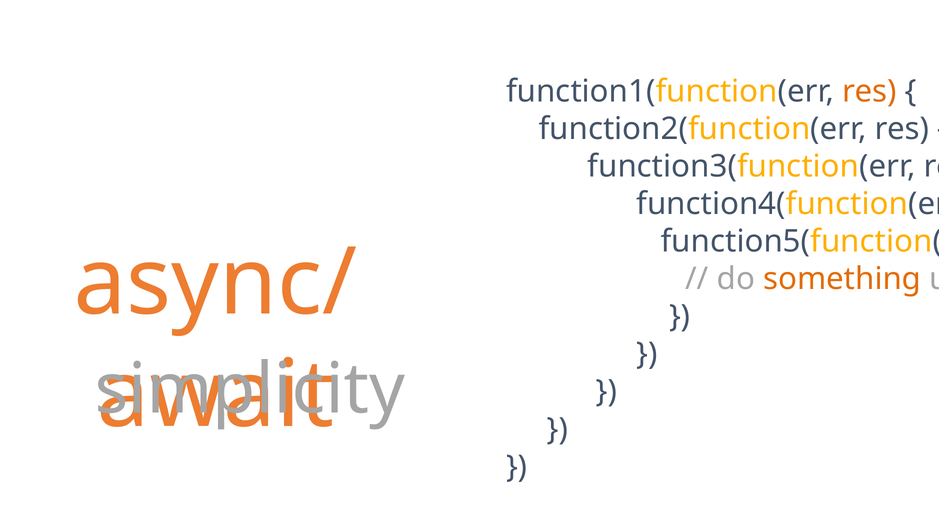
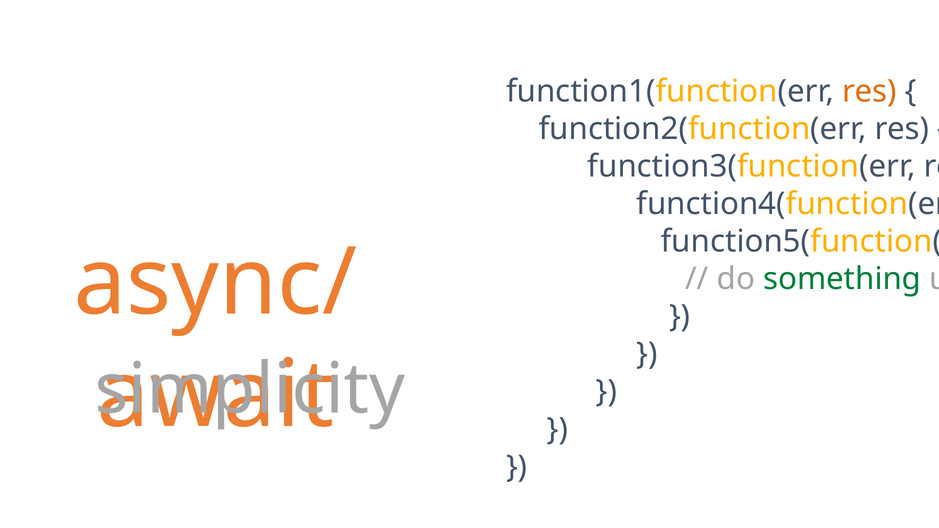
something colour: orange -> green (842, 279)
